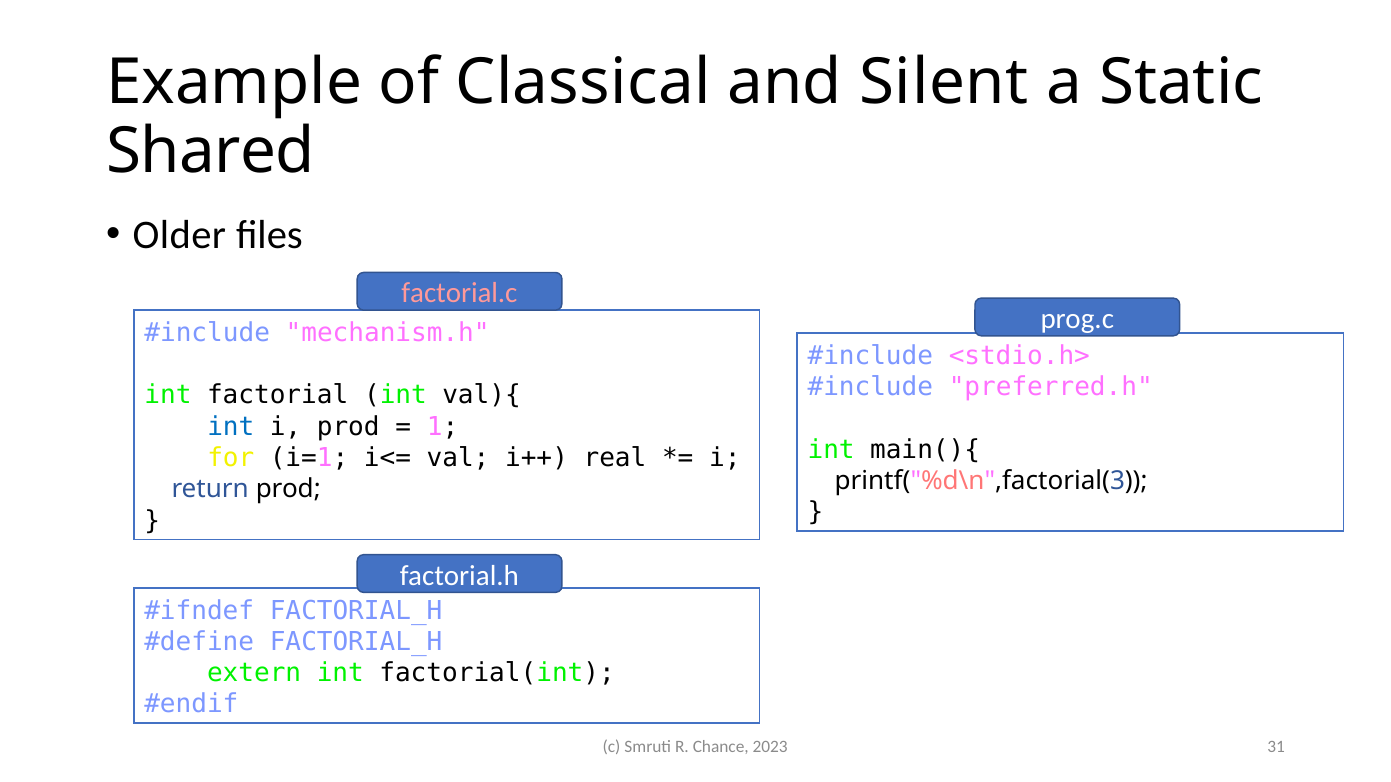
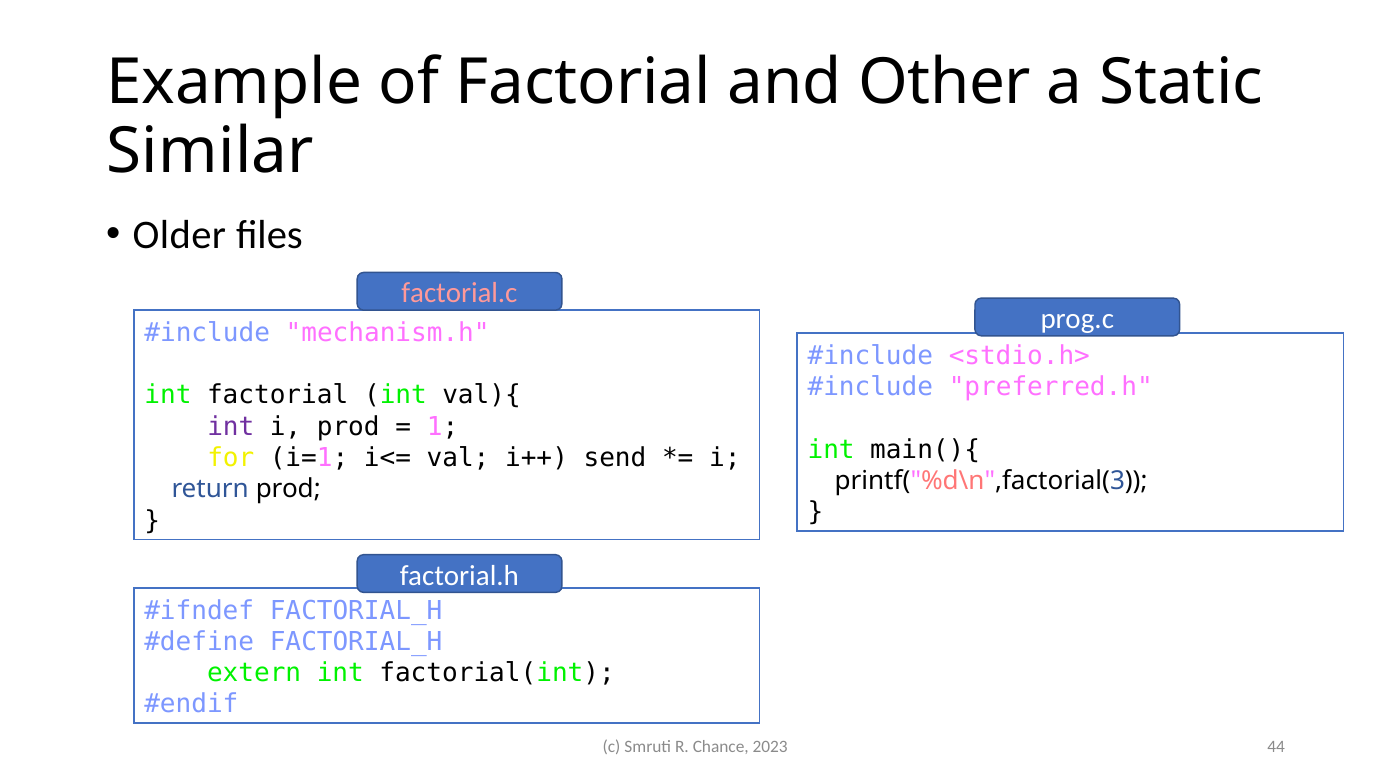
of Classical: Classical -> Factorial (583, 82)
Silent: Silent -> Other (945, 82)
Shared: Shared -> Similar (210, 151)
int colour: blue -> purple (231, 427)
real: real -> send (615, 458)
31: 31 -> 44 (1276, 747)
